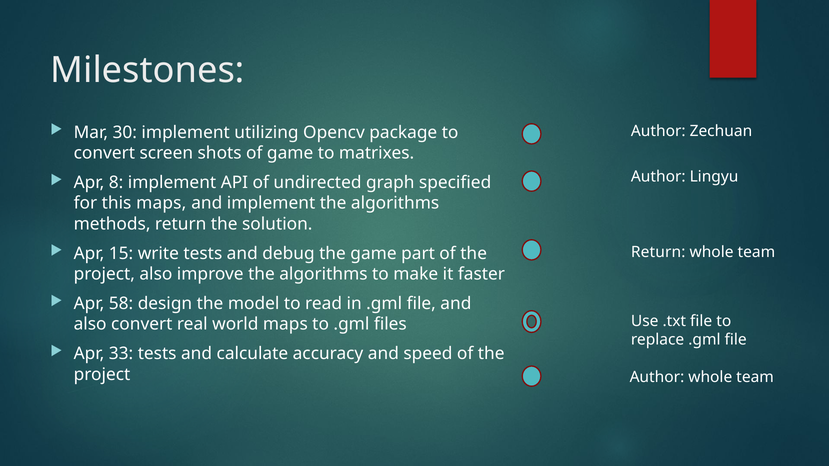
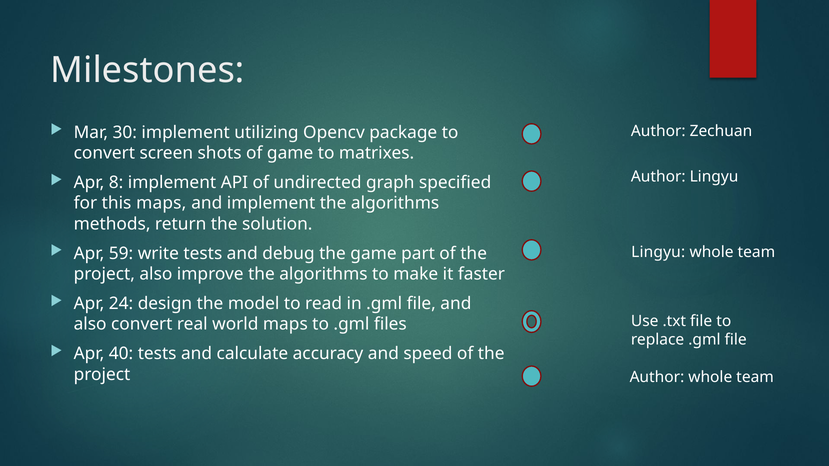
15: 15 -> 59 (121, 254)
Return: Return -> Lingyu (658, 252)
58: 58 -> 24 (121, 304)
33: 33 -> 40 (121, 354)
